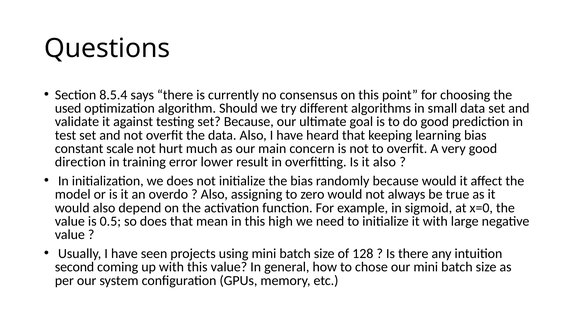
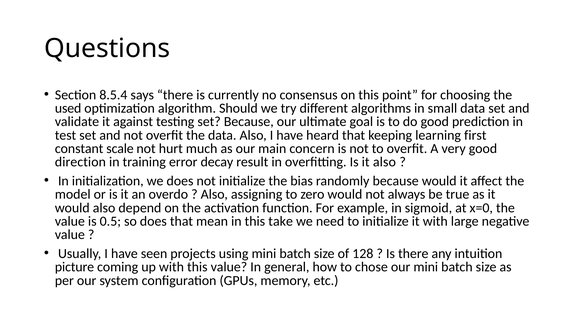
learning bias: bias -> first (475, 135)
lower: lower -> decay (217, 162)
high: high -> take (281, 221)
second: second -> picture (75, 267)
